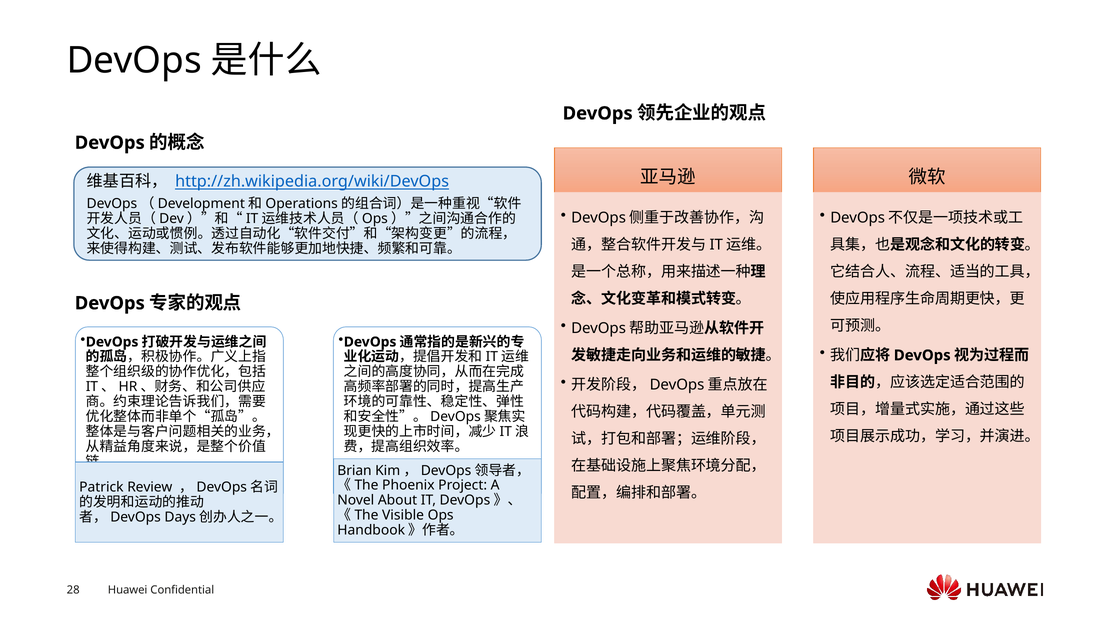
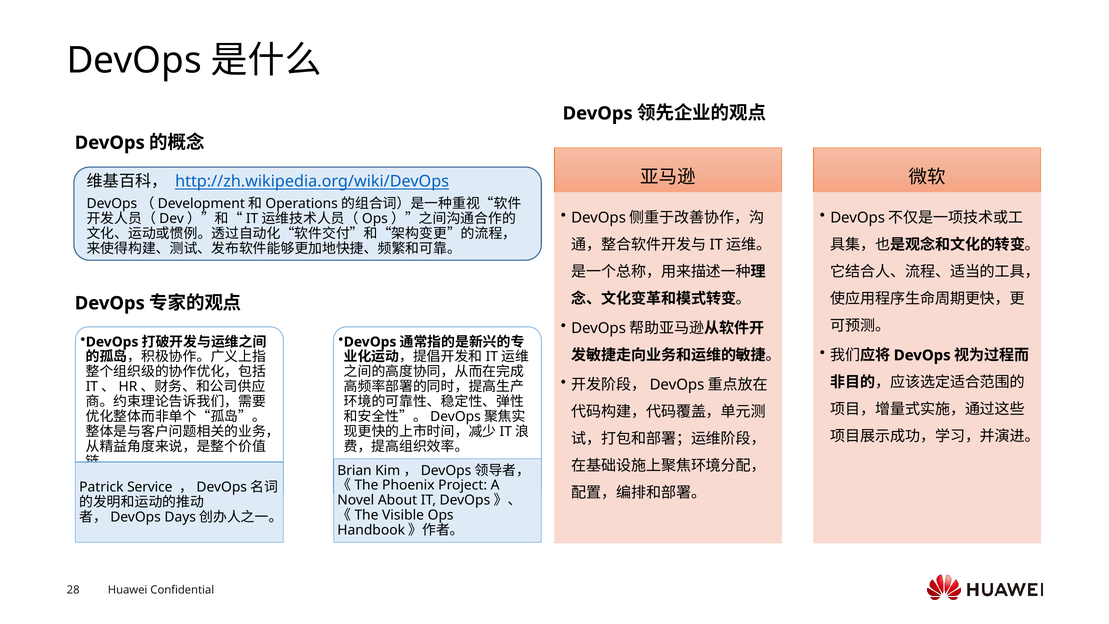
Review: Review -> Service (150, 487)
